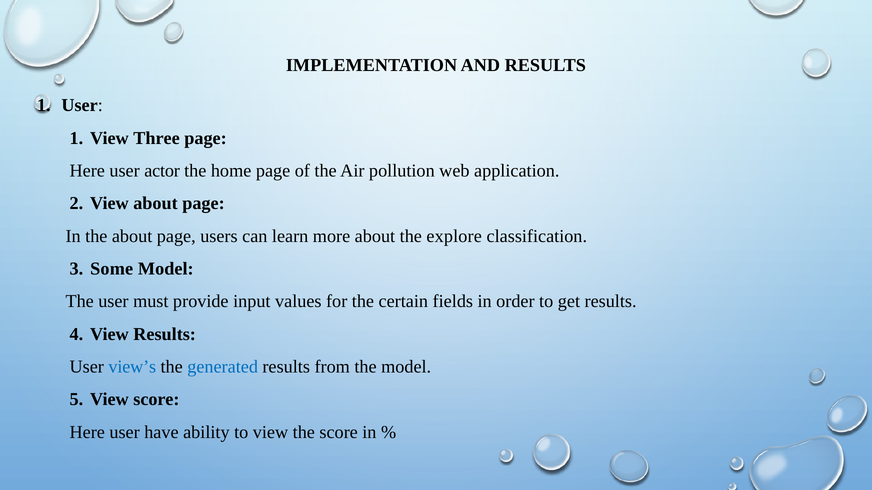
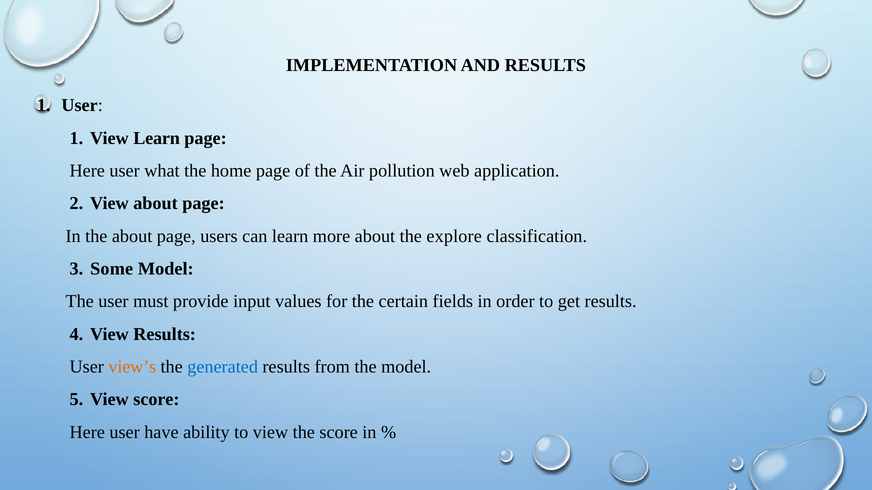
View Three: Three -> Learn (157, 138)
actor: actor -> what (162, 171)
view’s colour: blue -> orange (132, 367)
